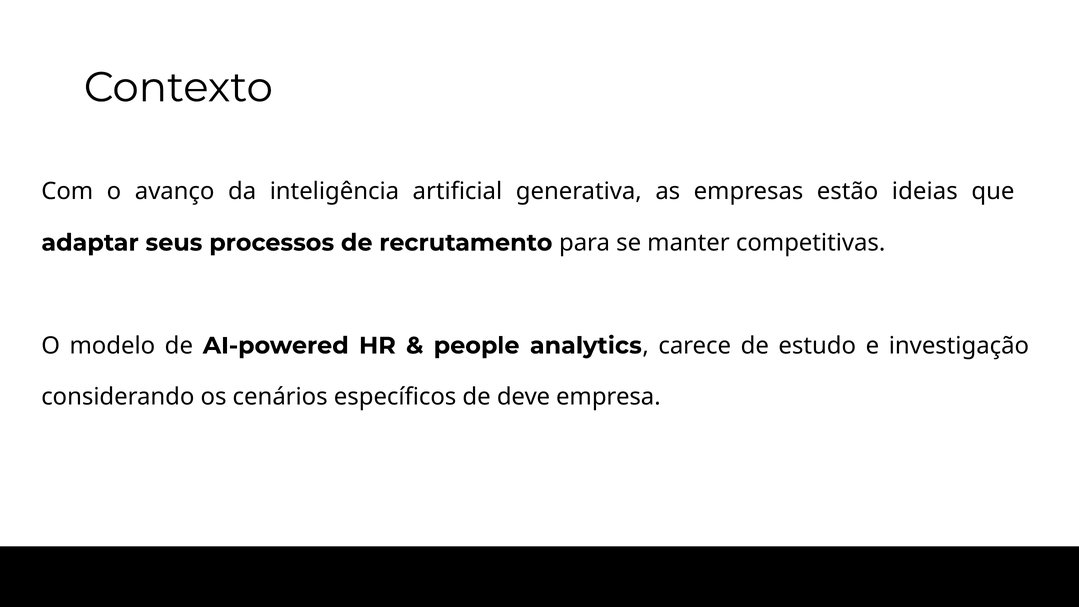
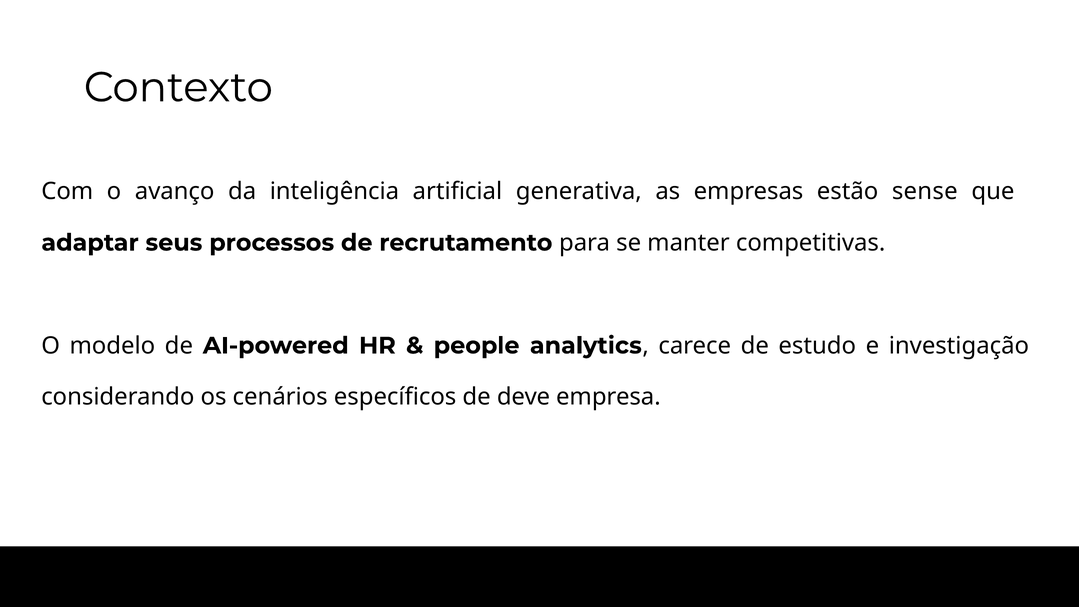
ideias: ideias -> sense (925, 191)
